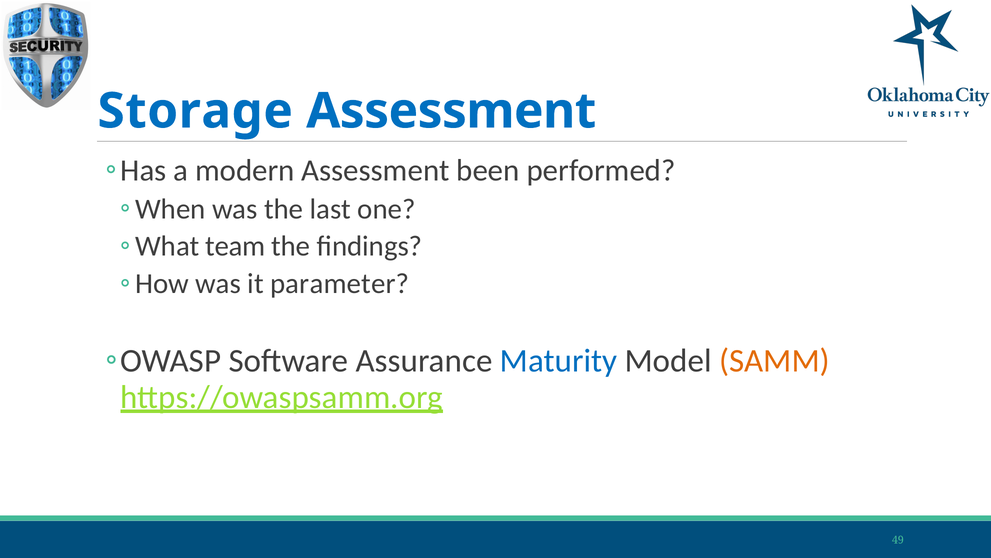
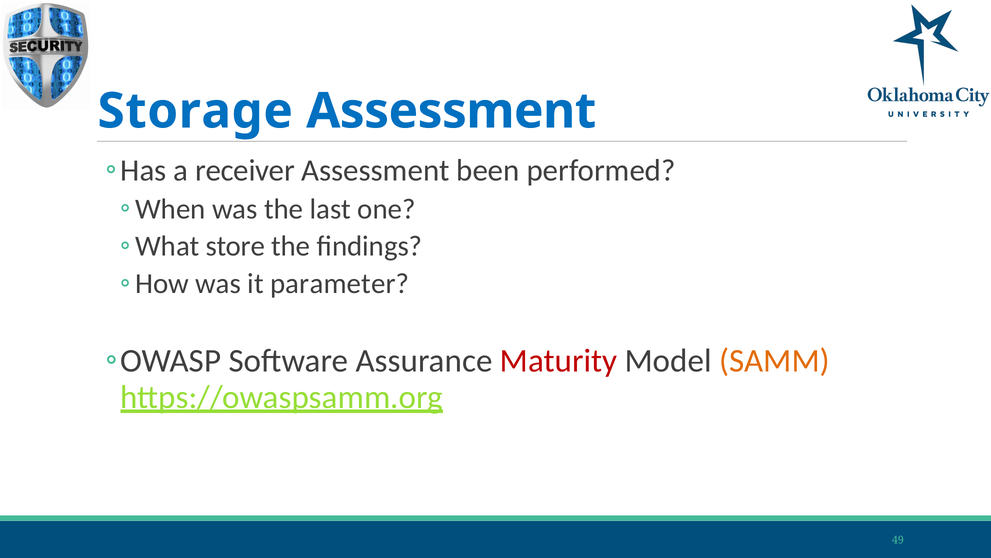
modern: modern -> receiver (245, 170)
team: team -> store (235, 246)
Maturity colour: blue -> red (559, 360)
